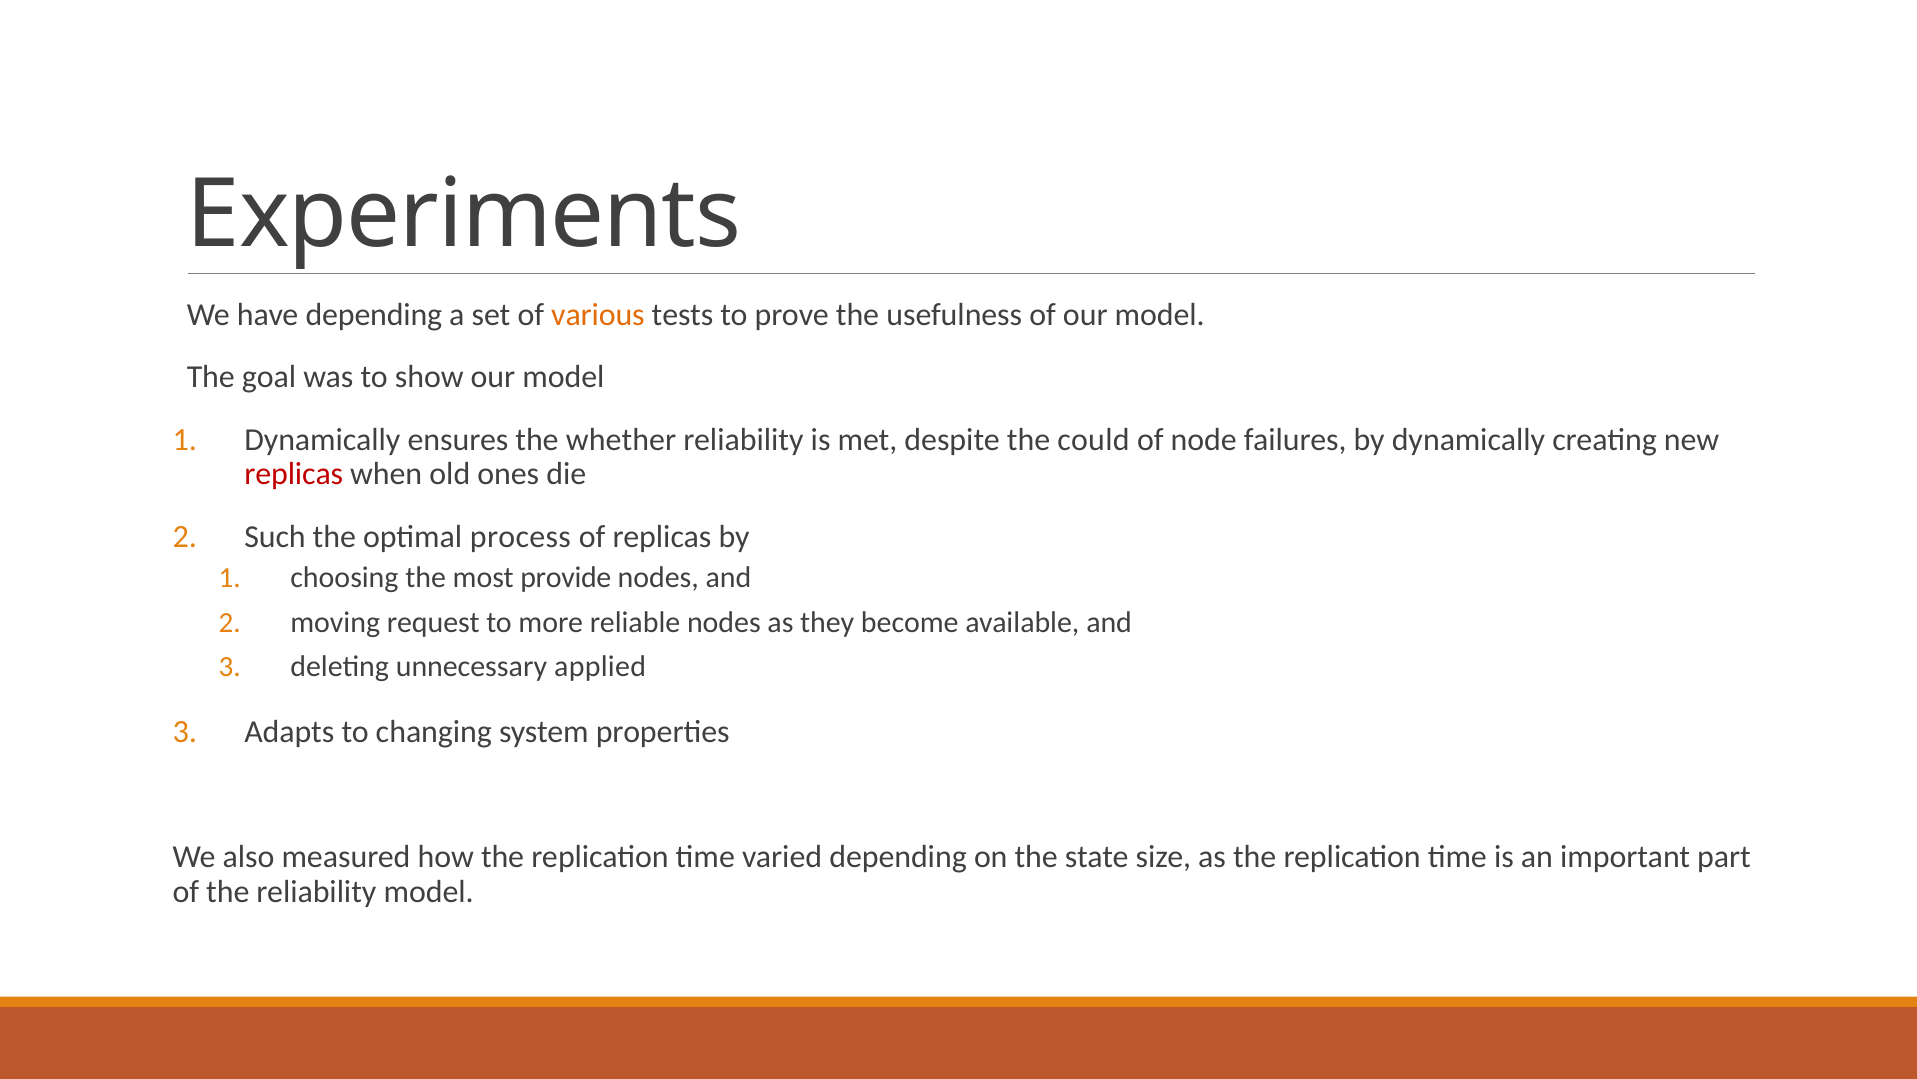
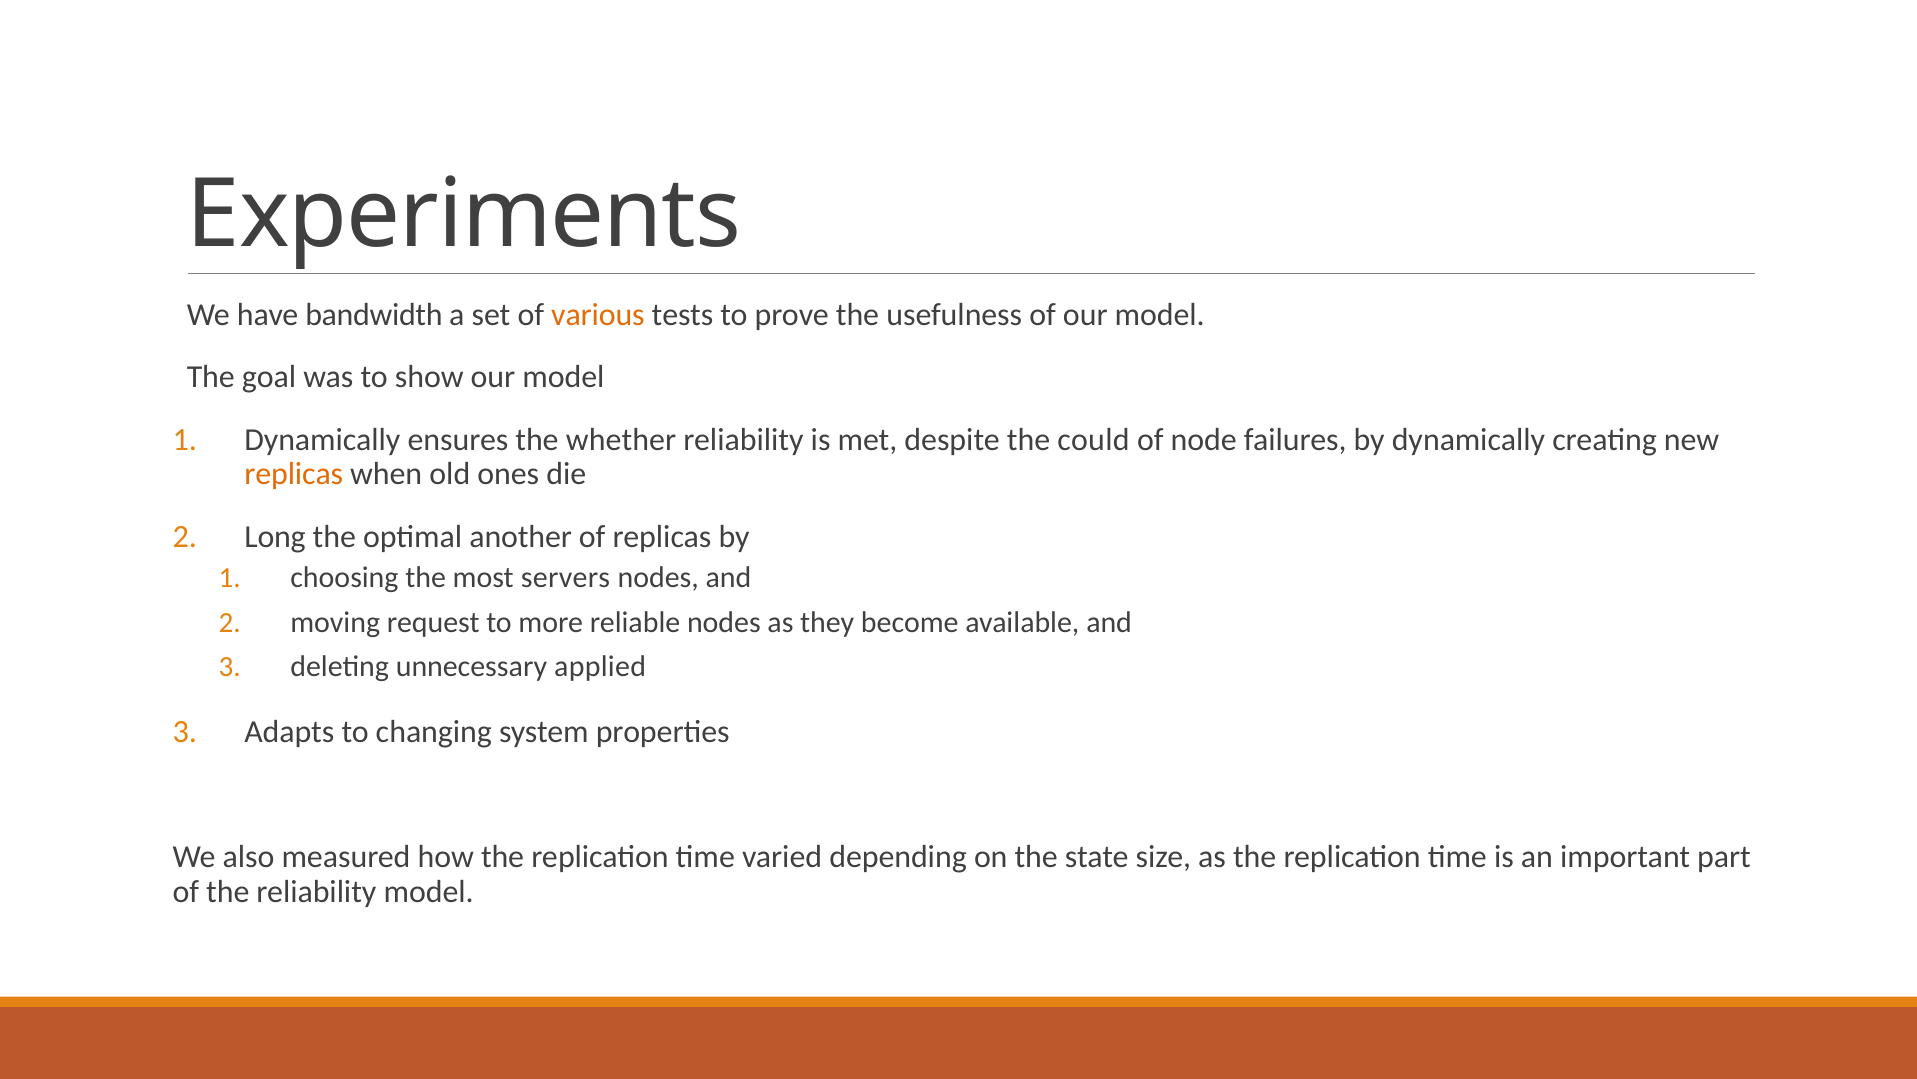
have depending: depending -> bandwidth (374, 314)
replicas colour: red -> orange (294, 474)
Such: Such -> Long (275, 536)
process: process -> another (521, 536)
provide: provide -> servers (566, 578)
